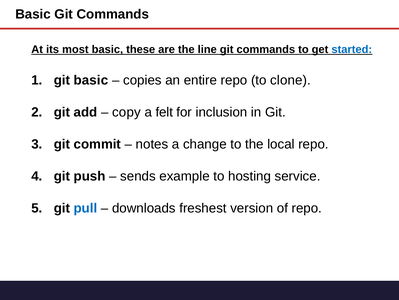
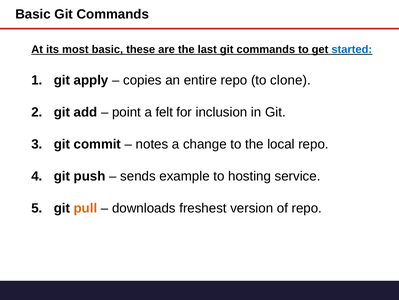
line: line -> last (207, 49)
git basic: basic -> apply (91, 80)
copy: copy -> point (127, 112)
pull colour: blue -> orange (85, 208)
